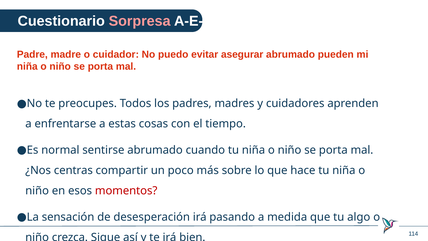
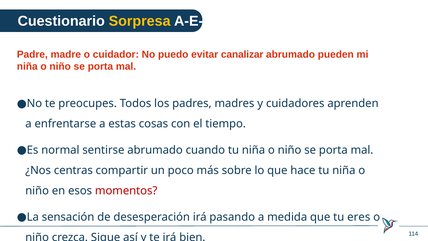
Sorpresa colour: pink -> yellow (140, 21)
asegurar: asegurar -> canalizar (242, 54)
algo: algo -> eres (359, 217)
